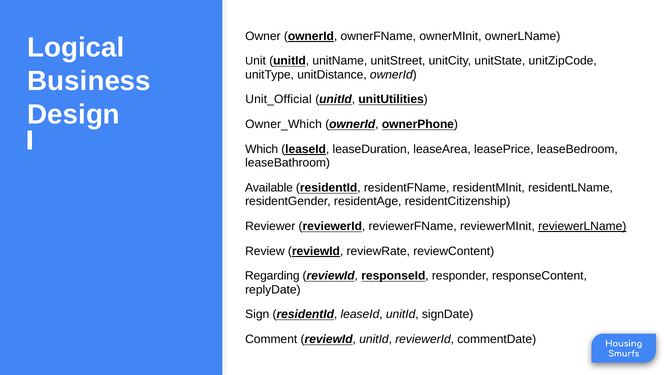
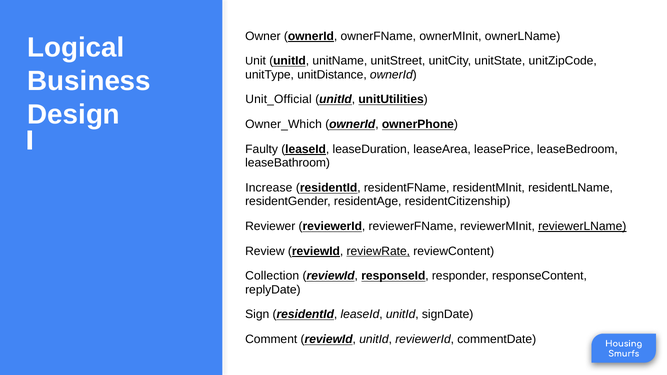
Which: Which -> Faulty (262, 149)
Available: Available -> Increase (269, 188)
reviewRate underline: none -> present (378, 251)
Regarding: Regarding -> Collection (272, 276)
